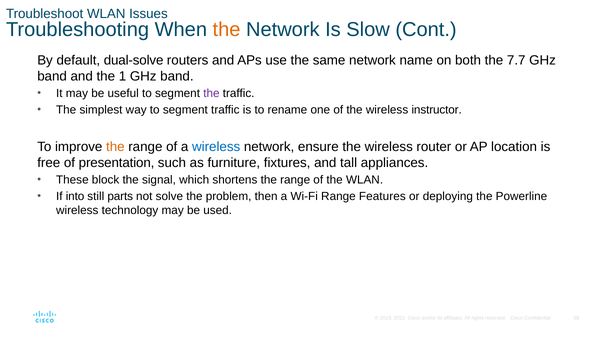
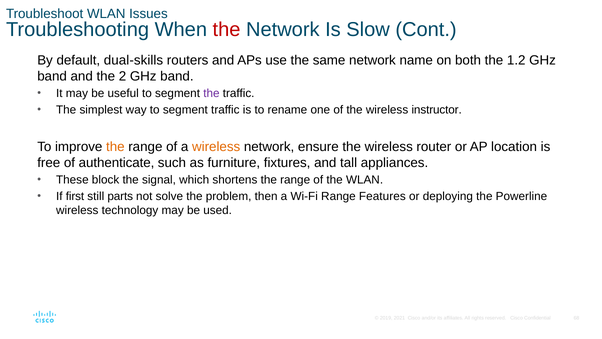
the colour: orange -> red (227, 30)
dual-solve: dual-solve -> dual-skills (134, 60)
7.7: 7.7 -> 1.2 (516, 60)
1: 1 -> 2 (122, 76)
wireless colour: blue -> orange (216, 146)
presentation: presentation -> authenticate (117, 162)
into: into -> first (75, 196)
